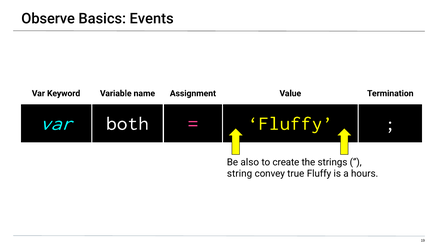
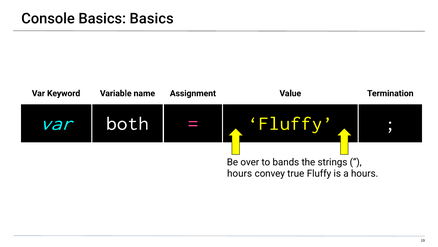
Observe: Observe -> Console (48, 19)
Basics Events: Events -> Basics (152, 19)
also: also -> over (250, 162)
create: create -> bands (286, 162)
string: string -> hours (240, 173)
